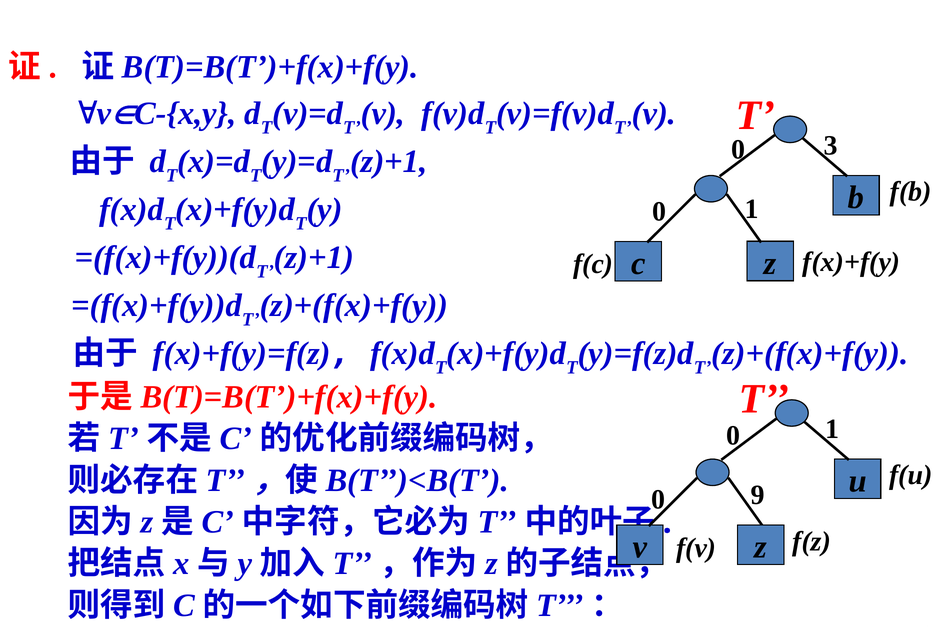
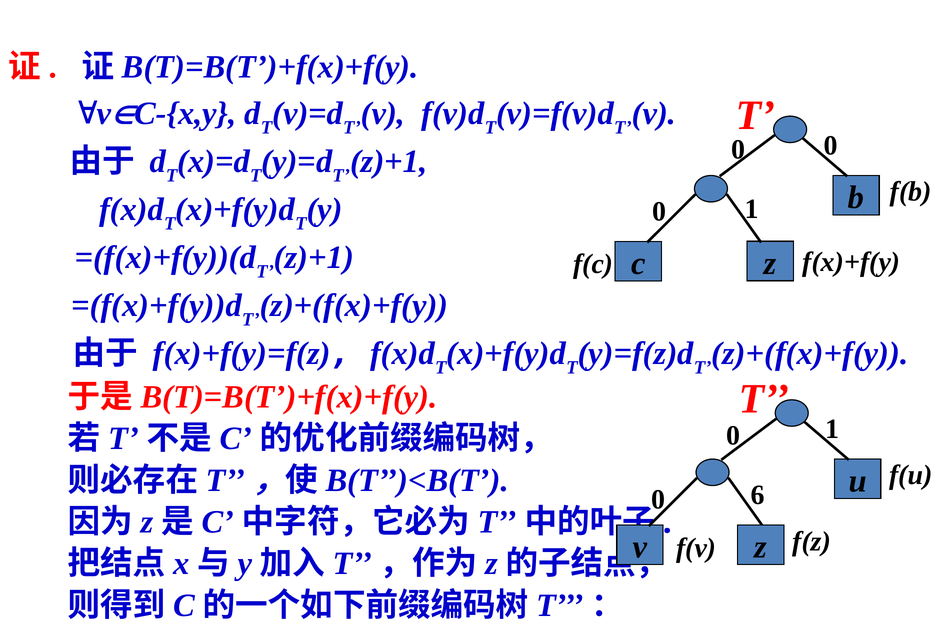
3: 3 -> 0 (831, 146)
9: 9 -> 6 (758, 495)
